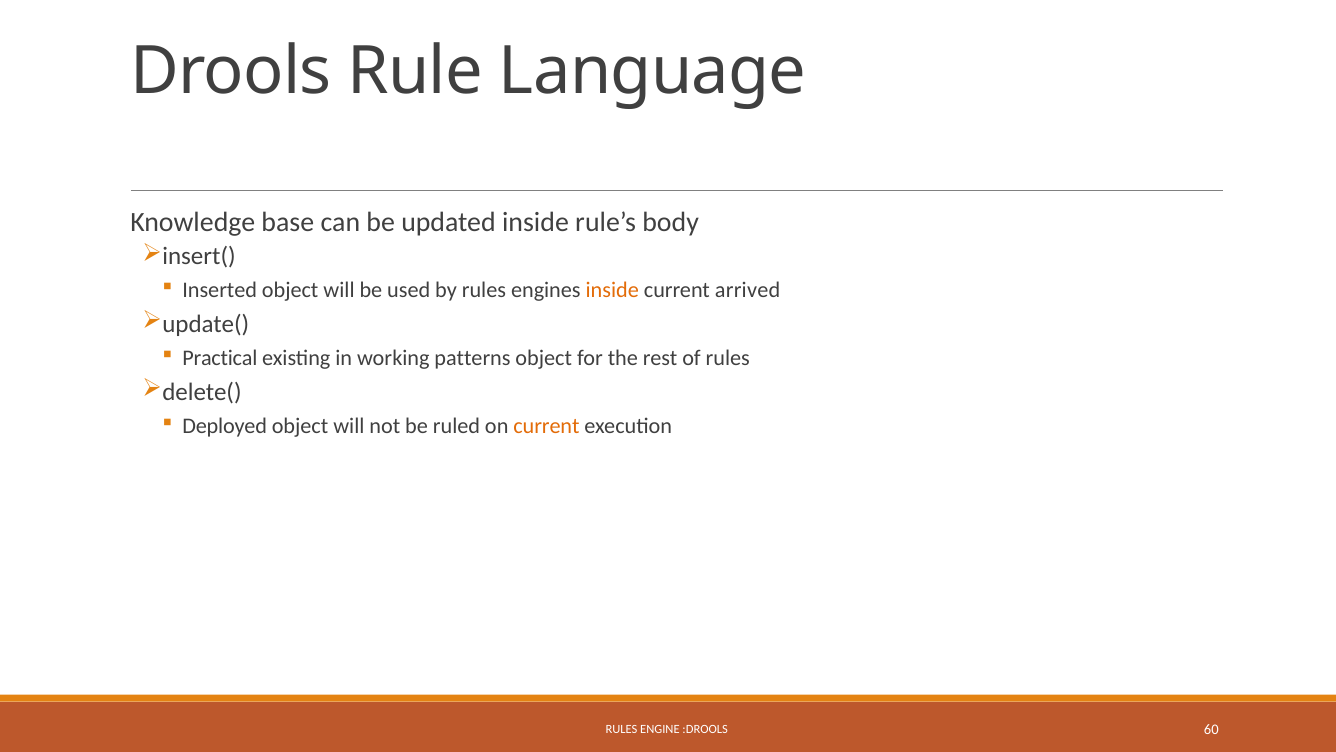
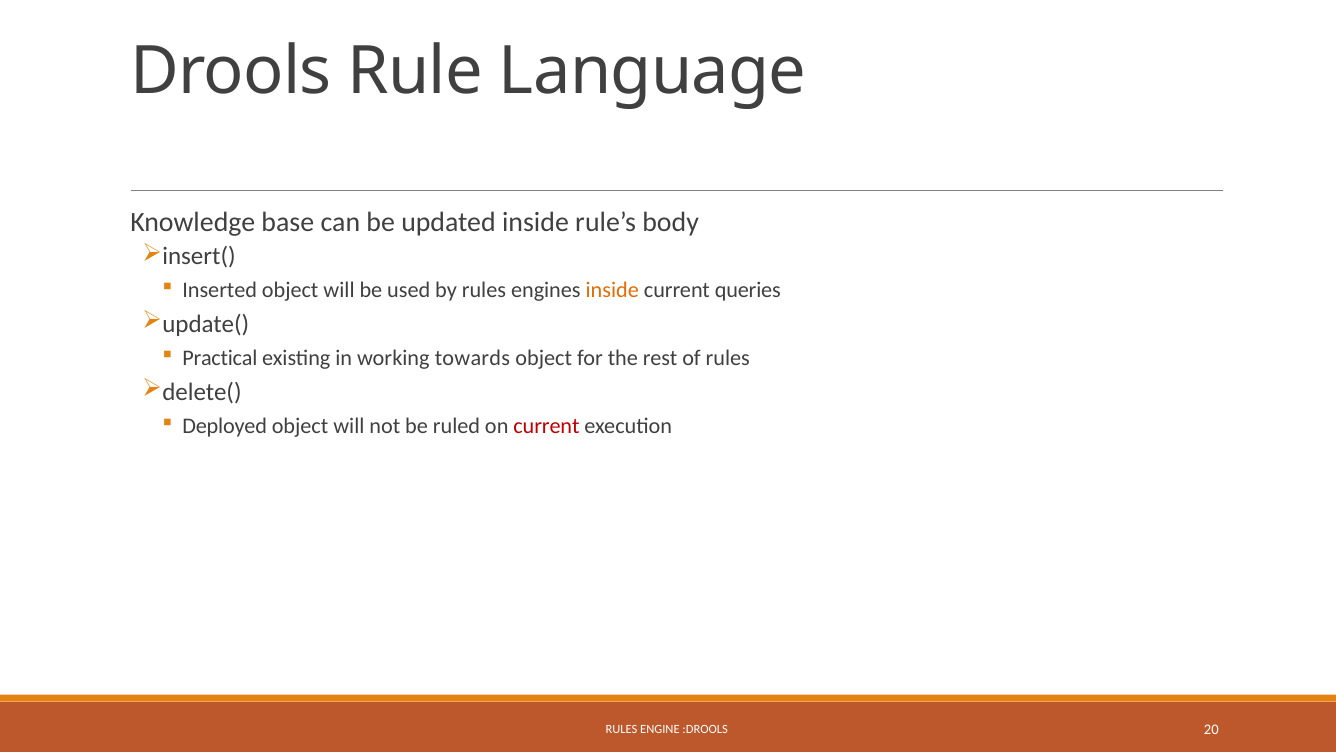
arrived: arrived -> queries (748, 290)
patterns: patterns -> towards (472, 358)
current colour: orange -> red (546, 426)
60: 60 -> 20 (1211, 729)
